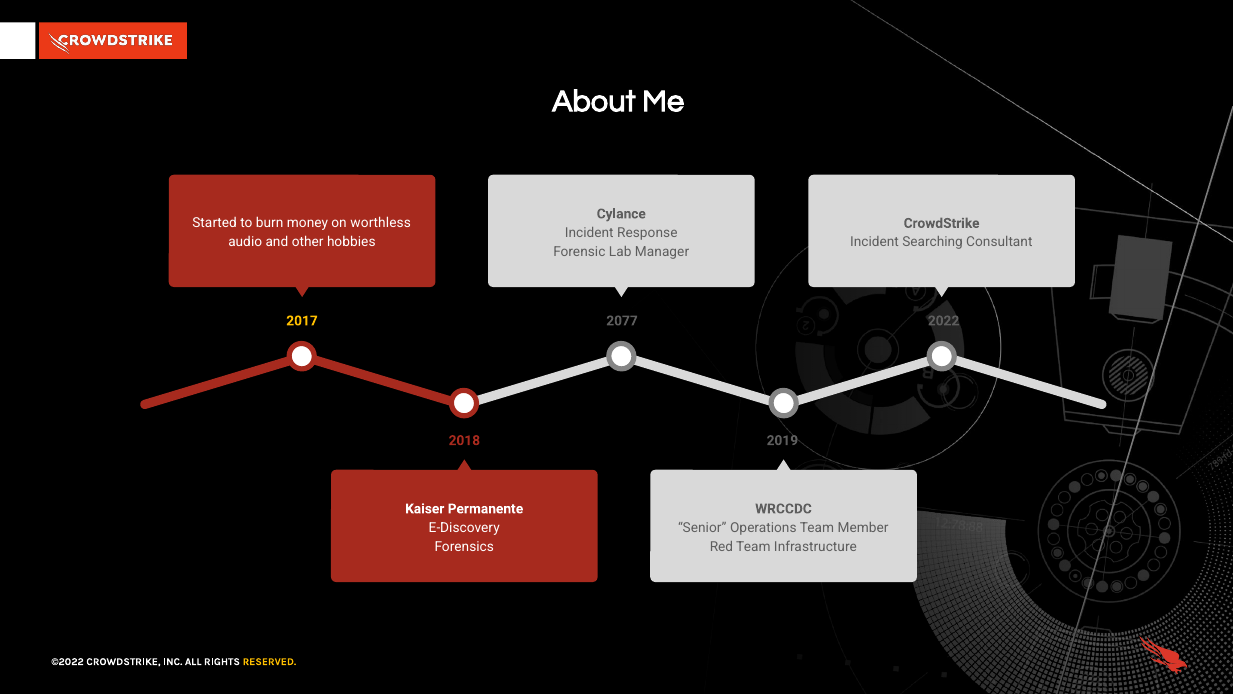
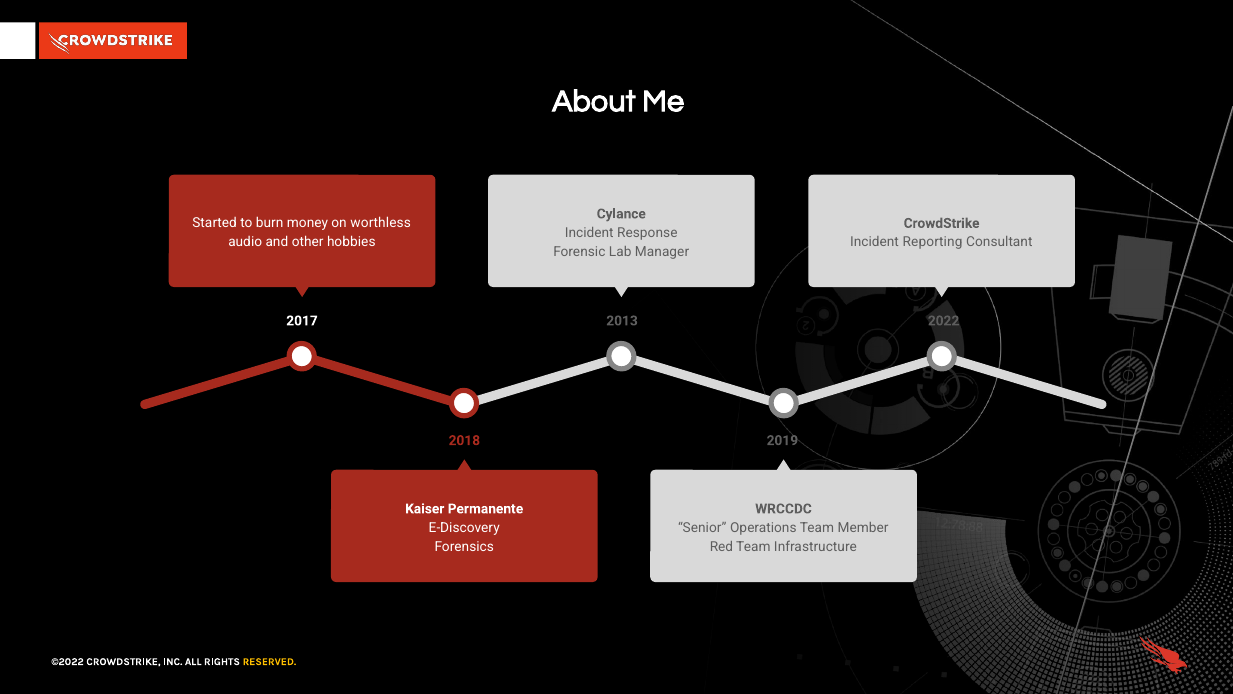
Searching: Searching -> Reporting (933, 242)
2017 colour: yellow -> white (302, 321)
2077: 2077 -> 2013 (622, 321)
